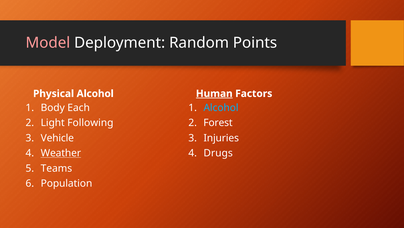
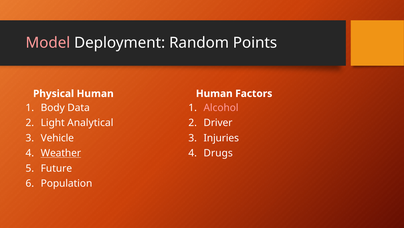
Human underline: present -> none (214, 93)
Physical Alcohol: Alcohol -> Human (95, 93)
Each: Each -> Data (79, 107)
Alcohol colour: light blue -> pink (221, 107)
Following: Following -> Analytical (90, 122)
Forest: Forest -> Driver (218, 122)
Teams: Teams -> Future (56, 168)
